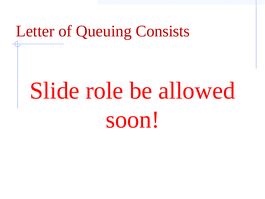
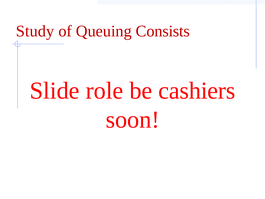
Letter: Letter -> Study (35, 31)
allowed: allowed -> cashiers (197, 90)
